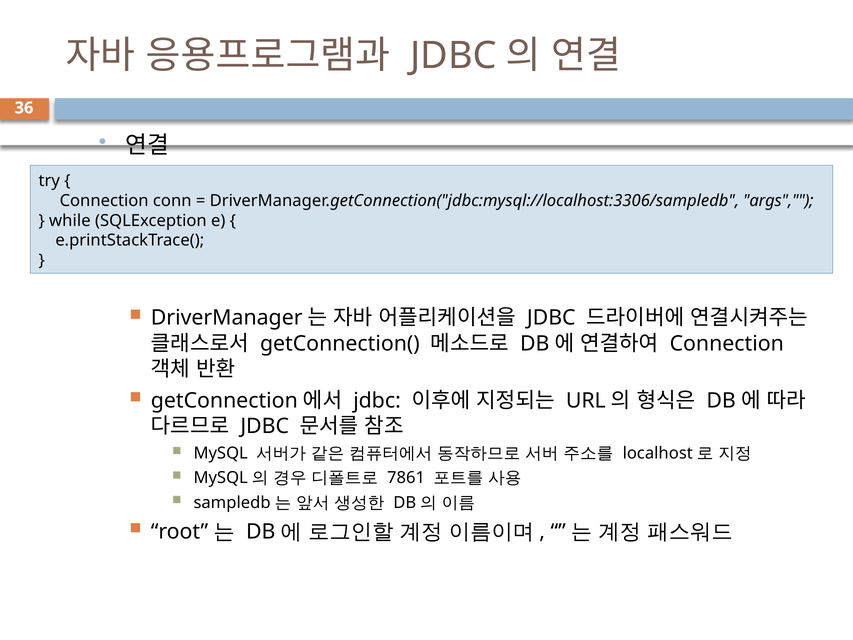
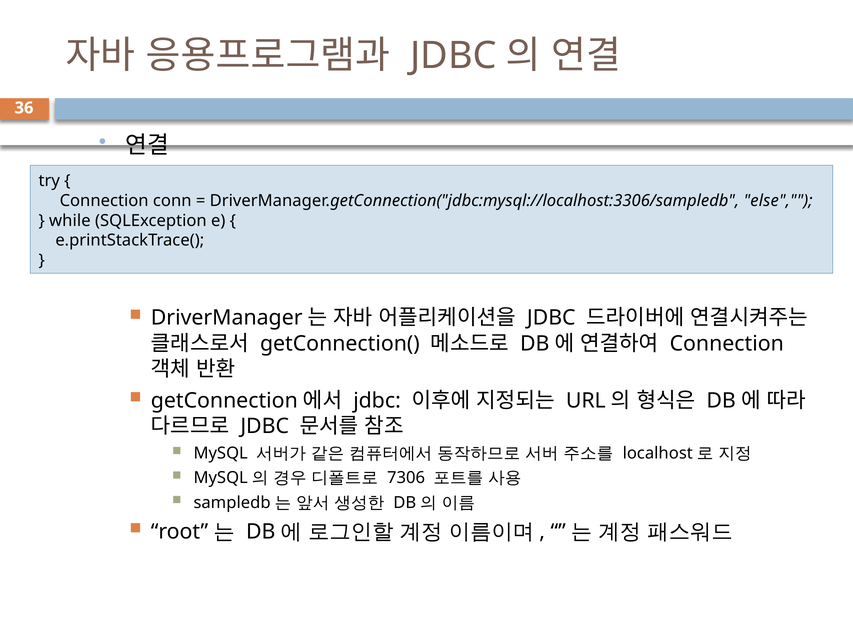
args: args -> else (778, 201)
7861: 7861 -> 7306 (406, 478)
